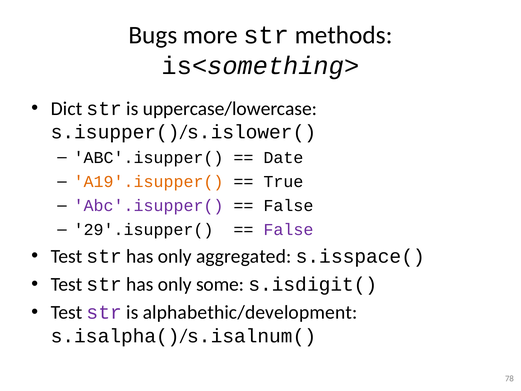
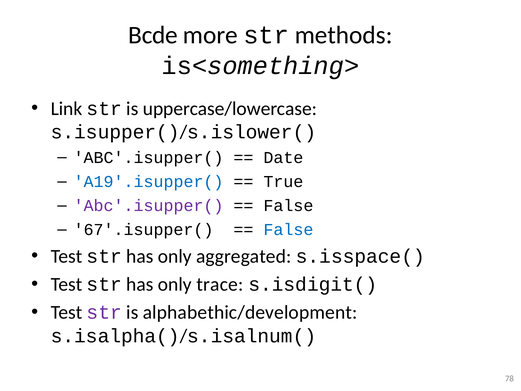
Bugs: Bugs -> Bcde (153, 35)
Dict: Dict -> Link (67, 108)
A19'.isupper( colour: orange -> blue (149, 182)
29'.isupper(: 29'.isupper( -> 67'.isupper( (144, 230)
False colour: purple -> blue (288, 230)
some: some -> trace (220, 284)
